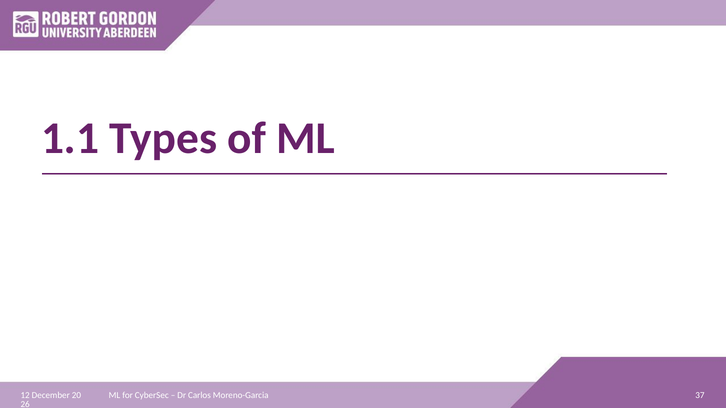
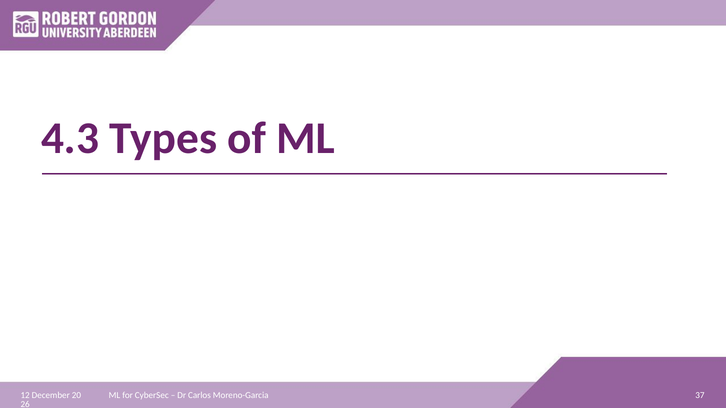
1.1: 1.1 -> 4.3 (70, 138)
